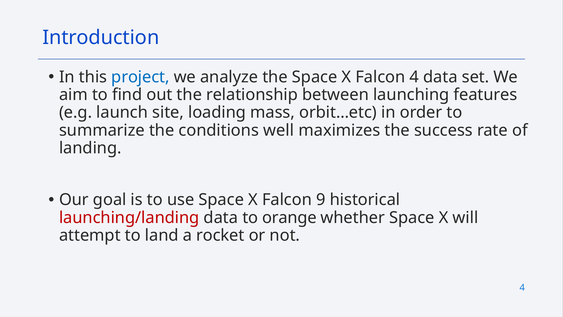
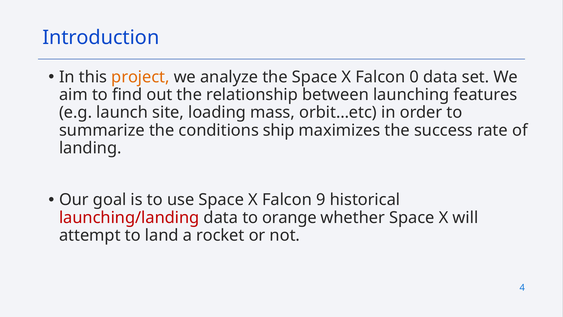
project colour: blue -> orange (140, 77)
Falcon 4: 4 -> 0 (414, 77)
well: well -> ship (279, 130)
